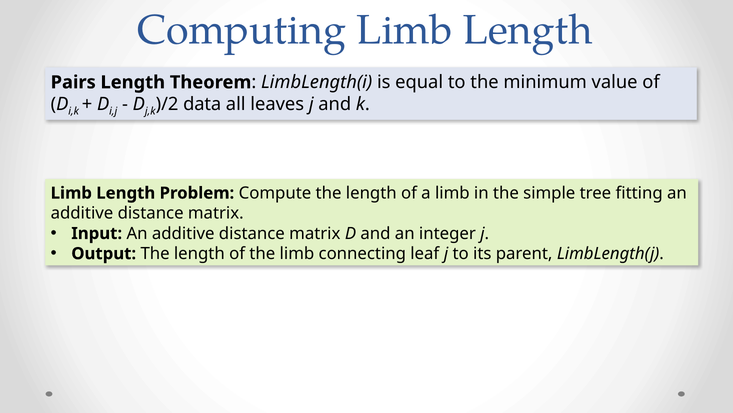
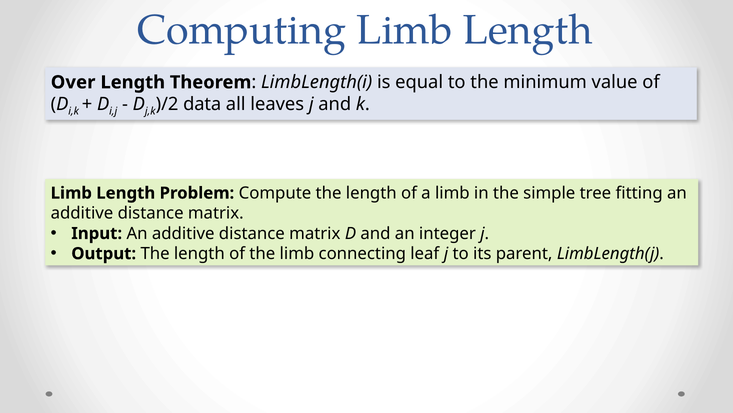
Pairs: Pairs -> Over (73, 82)
